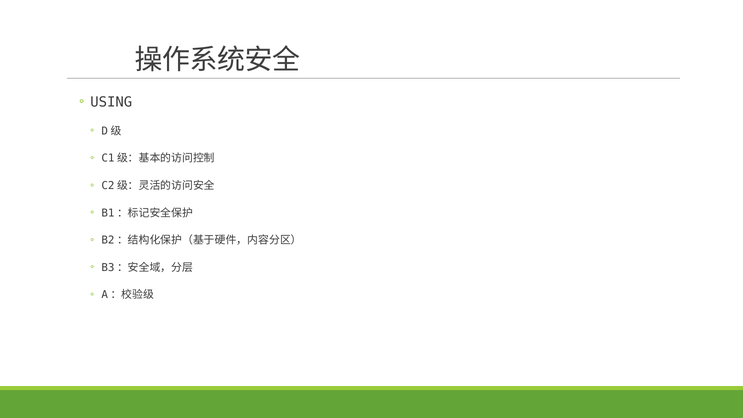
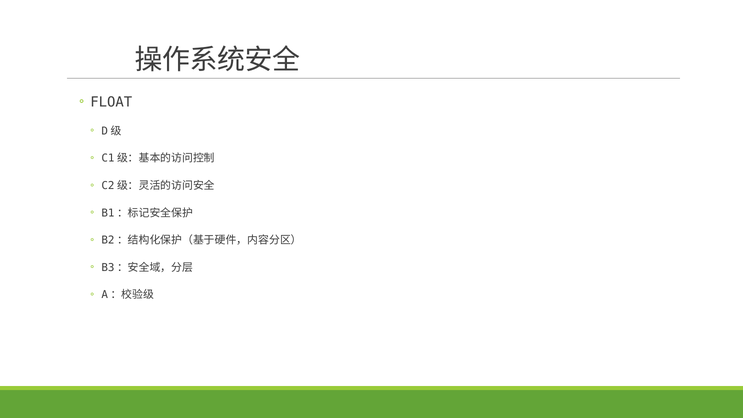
USING: USING -> FLOAT (111, 102)
